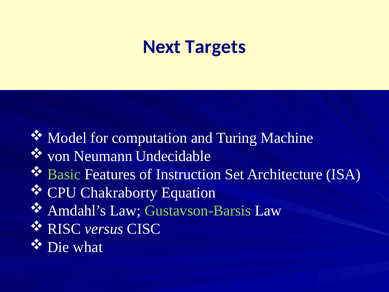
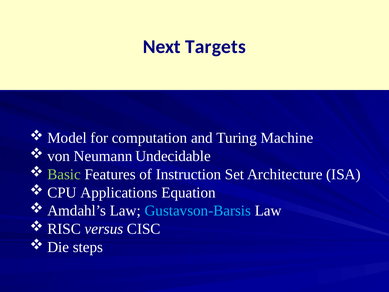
Chakraborty: Chakraborty -> Applications (119, 192)
Gustavson-Barsis colour: light green -> light blue (198, 211)
what: what -> steps (88, 247)
